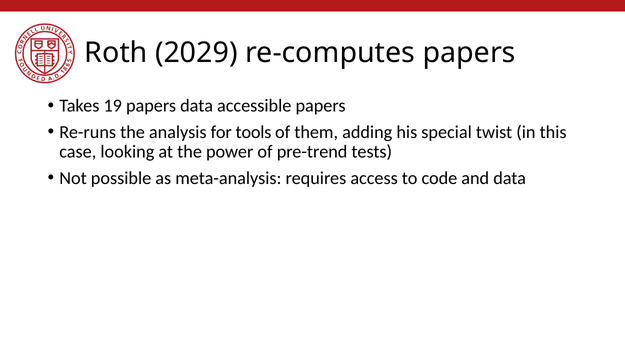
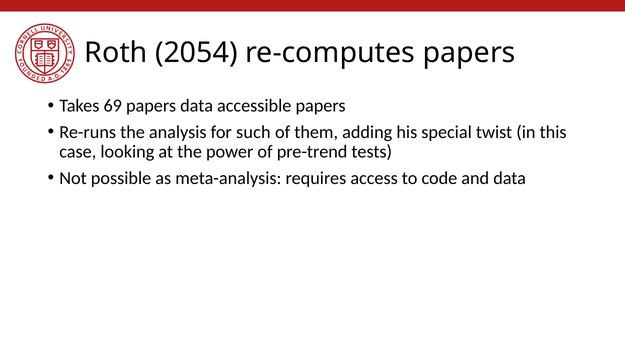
2029: 2029 -> 2054 (196, 53)
19: 19 -> 69 (113, 106)
tools: tools -> such (253, 132)
